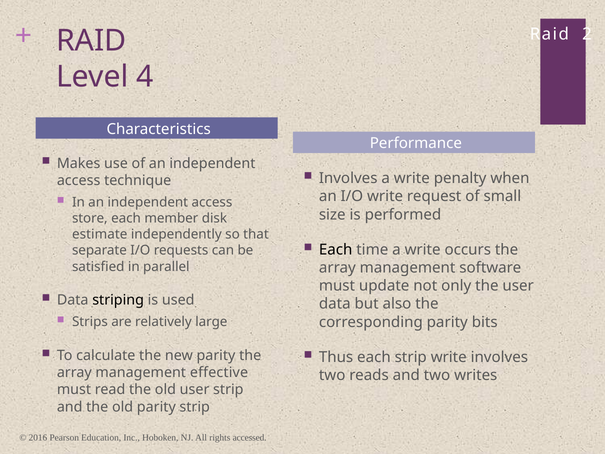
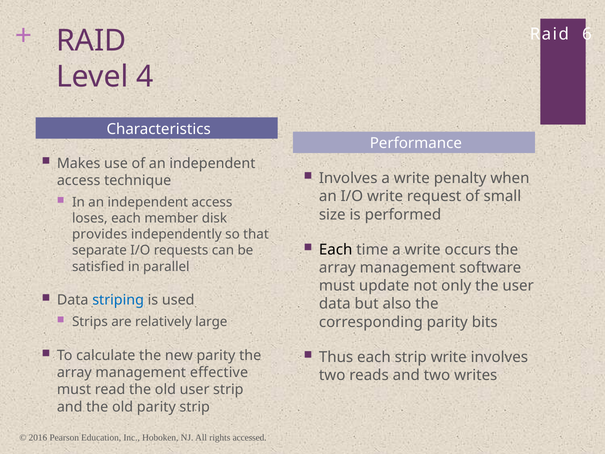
2: 2 -> 6 (587, 34)
store: store -> loses (90, 218)
estimate: estimate -> provides (100, 234)
striping colour: black -> blue (118, 300)
